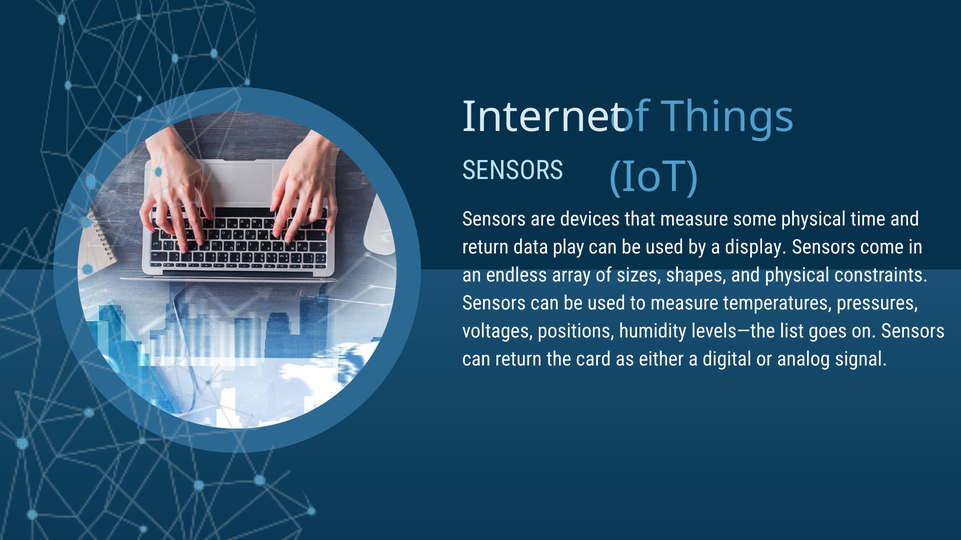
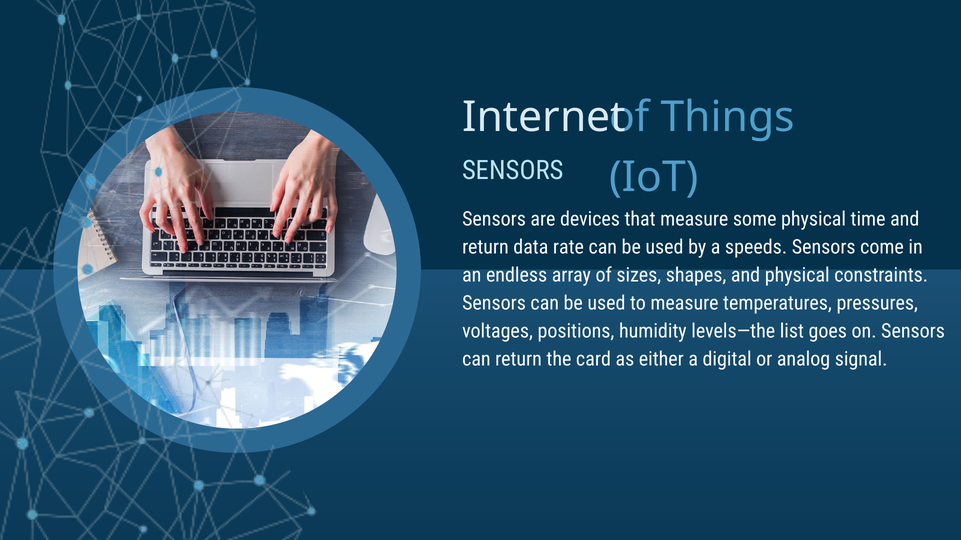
play: play -> rate (568, 247)
display: display -> speeds (756, 247)
